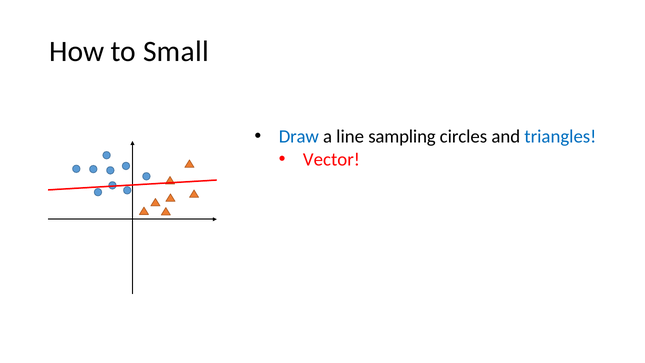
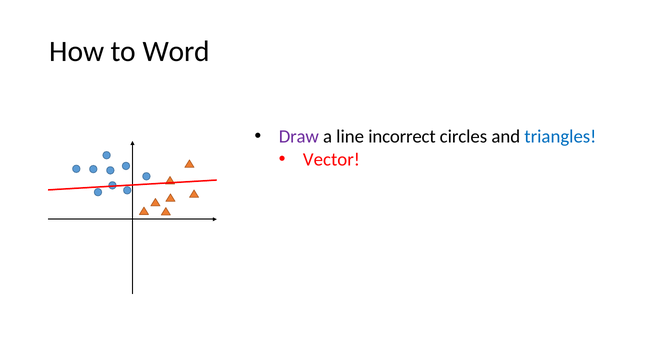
Small: Small -> Word (176, 52)
Draw colour: blue -> purple (299, 137)
sampling: sampling -> incorrect (402, 137)
